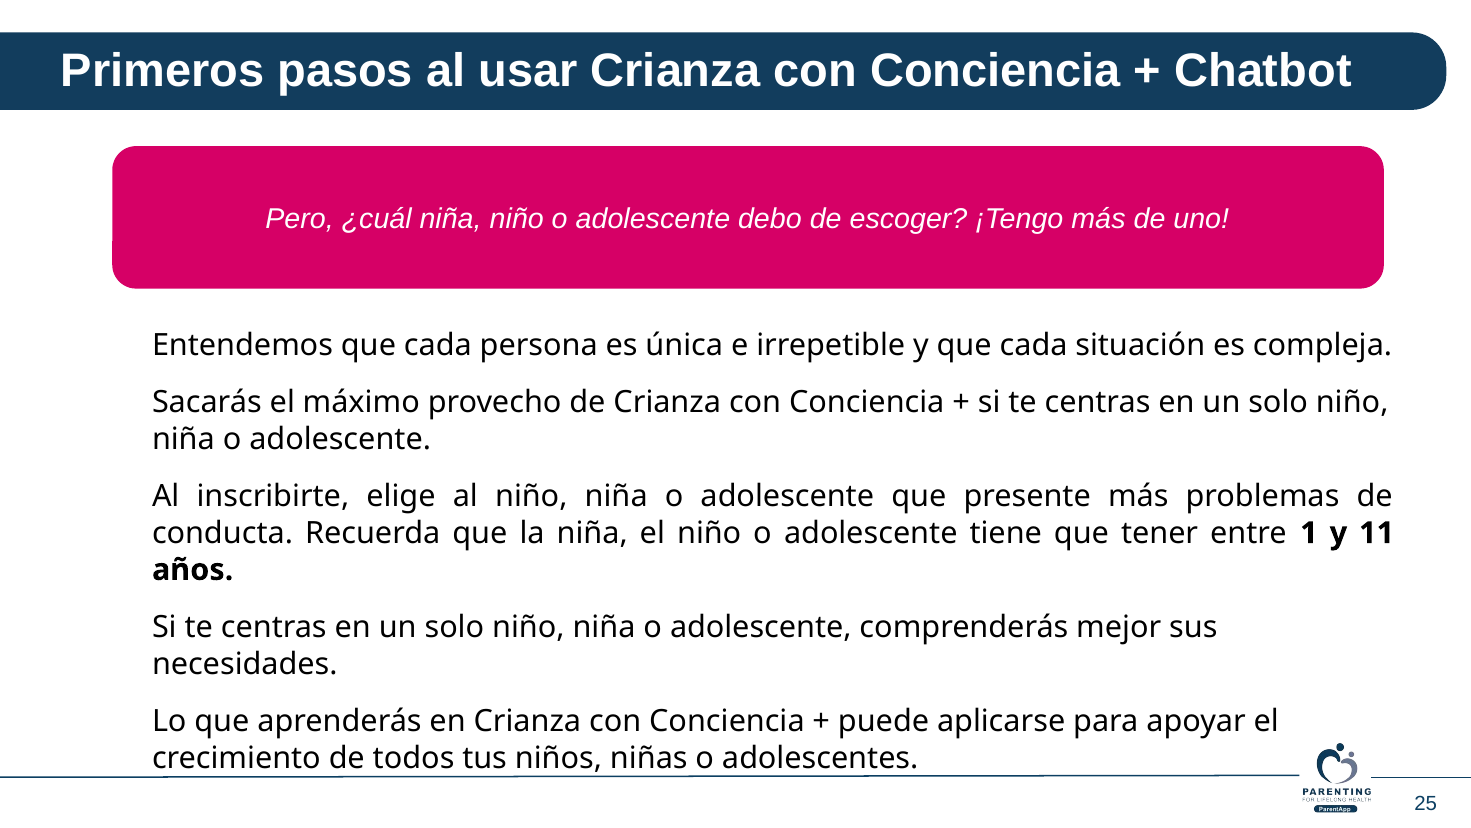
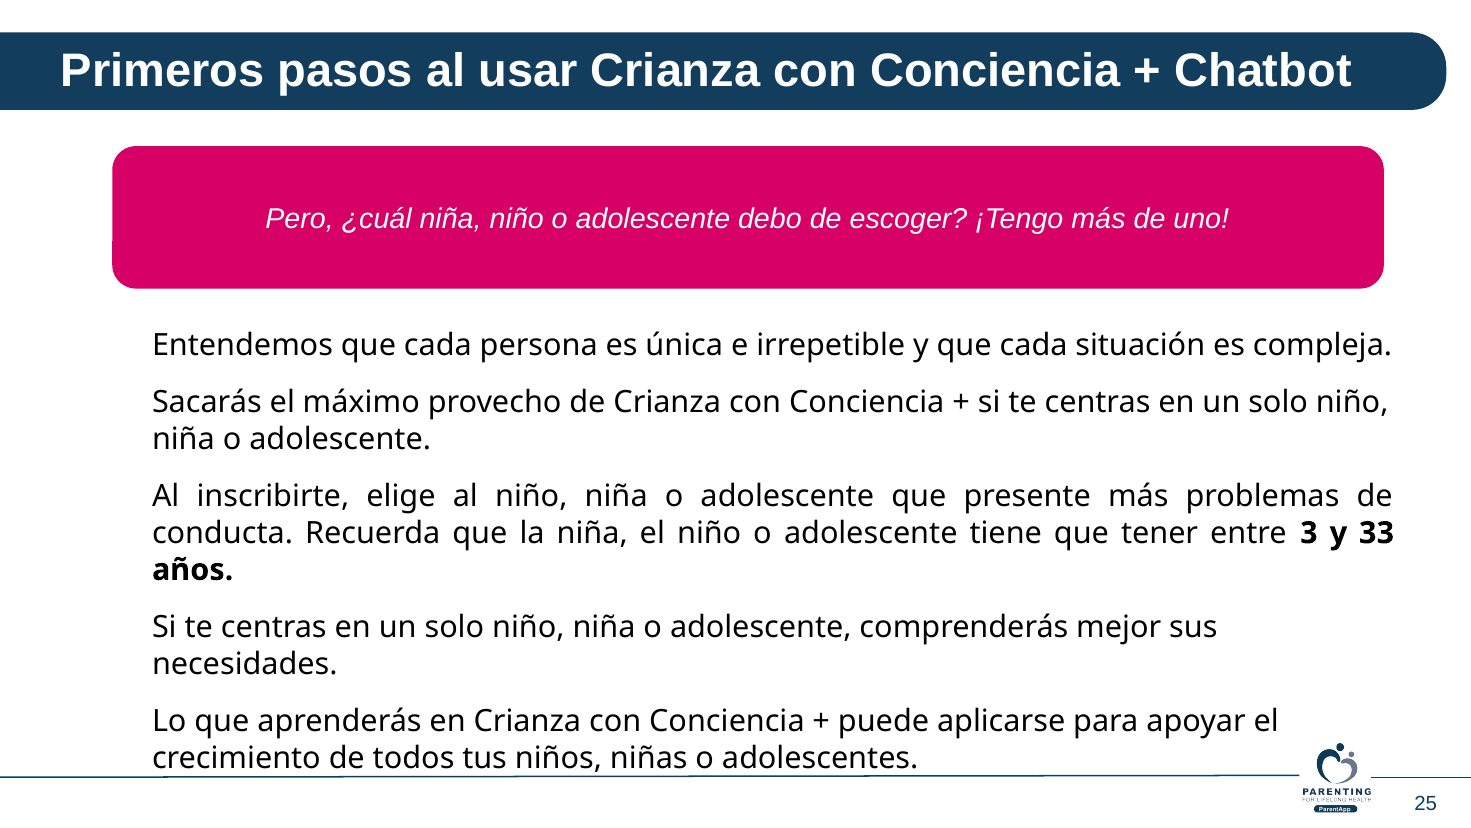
1: 1 -> 3 (1309, 533)
11: 11 -> 33 (1377, 533)
